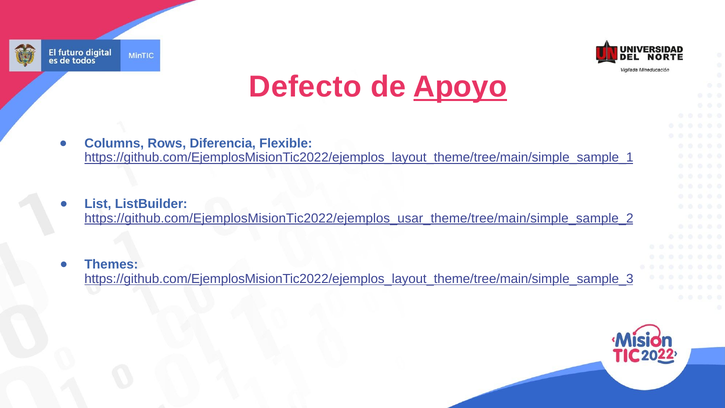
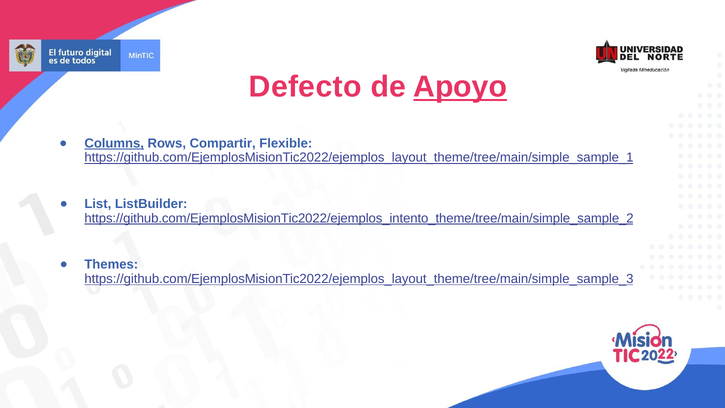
Columns underline: none -> present (114, 143)
Diferencia: Diferencia -> Compartir (223, 143)
https://github.com/EjemplosMisionTic2022/ejemplos_usar_theme/tree/main/simple_sample_2: https://github.com/EjemplosMisionTic2022/ejemplos_usar_theme/tree/main/simple_sample_2 -> https://github.com/EjemplosMisionTic2022/ejemplos_intento_theme/tree/main/simple_sample_2 (359, 218)
